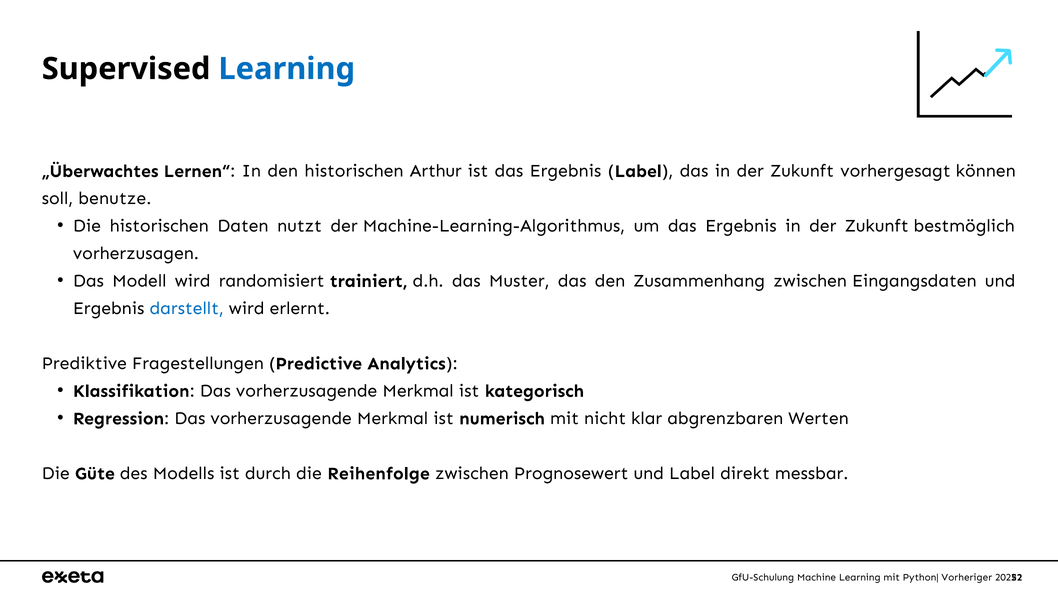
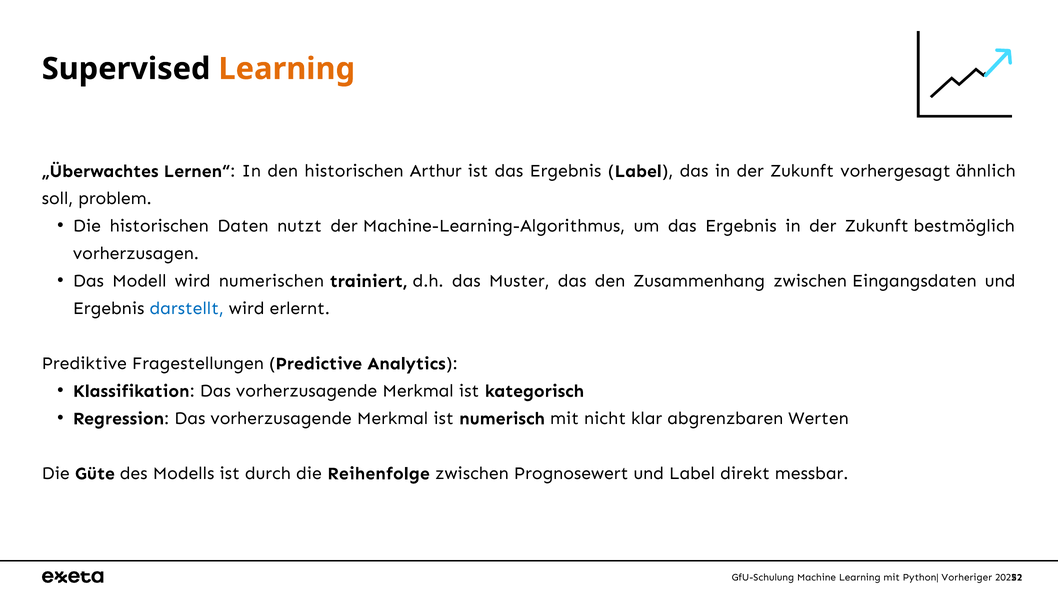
Learning colour: blue -> orange (287, 69)
können: können -> ähnlich (986, 171)
benutze: benutze -> problem (115, 199)
randomisiert: randomisiert -> numerischen (271, 281)
